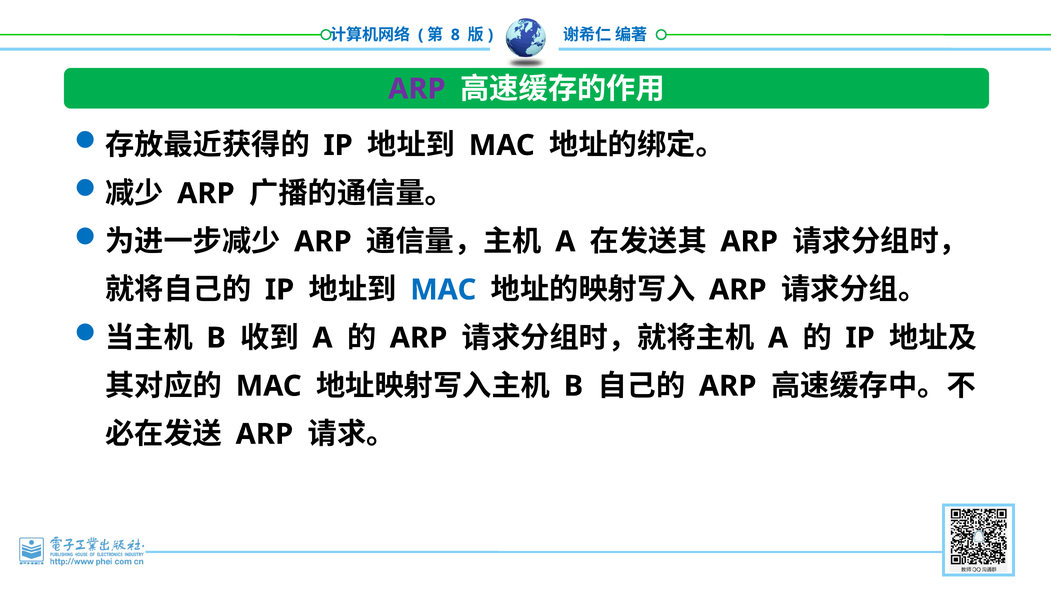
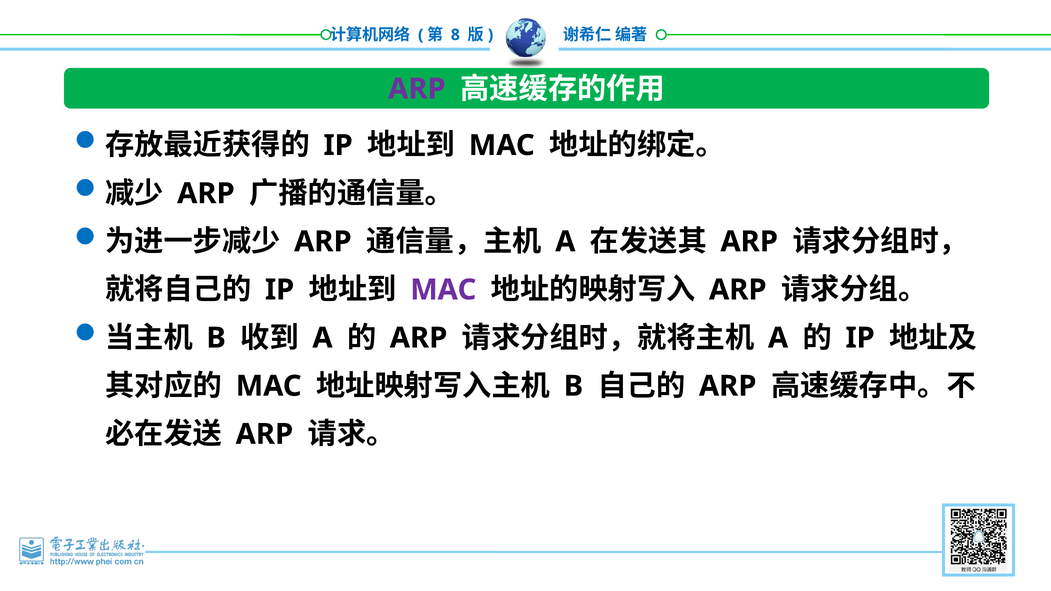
MAC colour: blue -> purple (443, 290)
